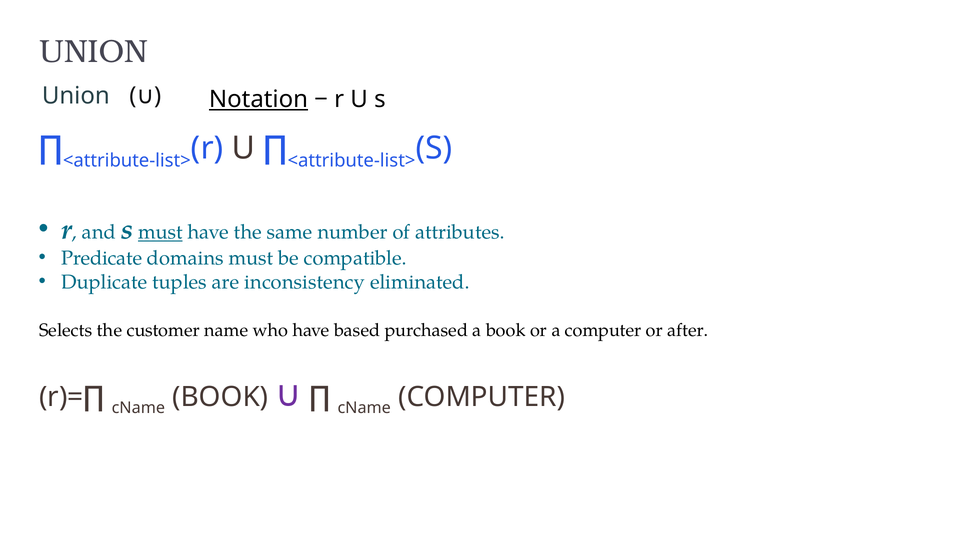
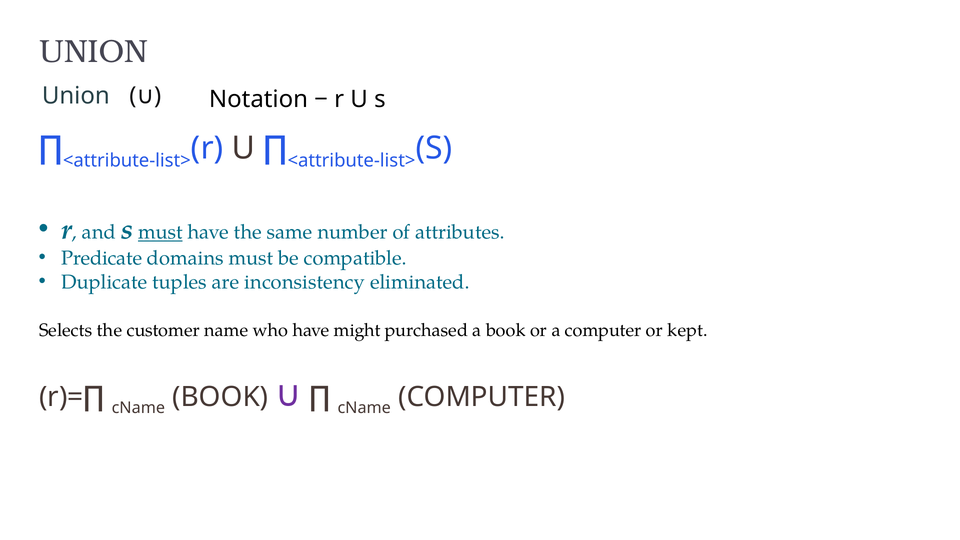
Notation underline: present -> none (259, 99)
based: based -> might (357, 330)
after: after -> kept (688, 330)
